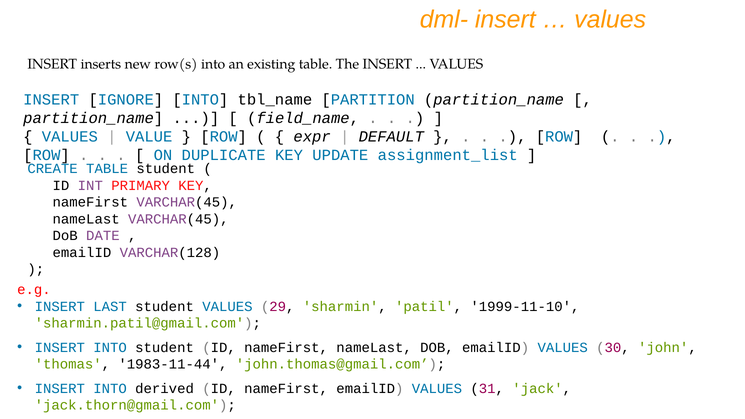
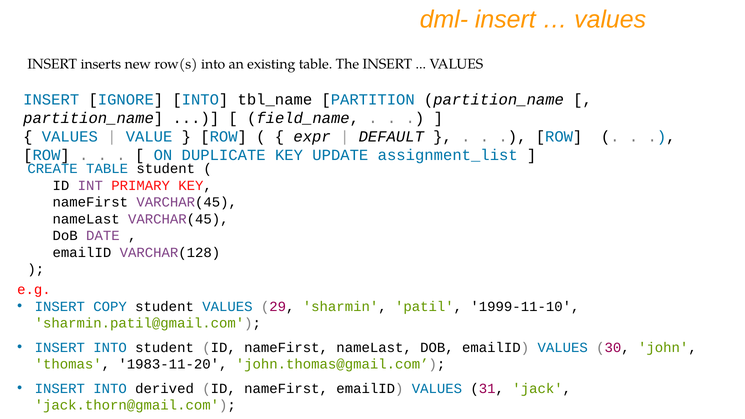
LAST: LAST -> COPY (110, 307)
1983-11-44: 1983-11-44 -> 1983-11-20 (173, 364)
